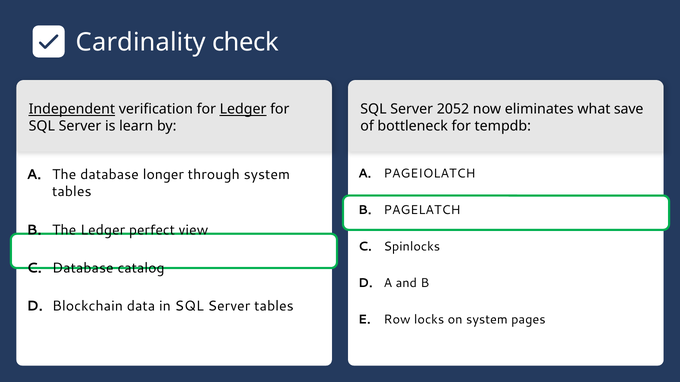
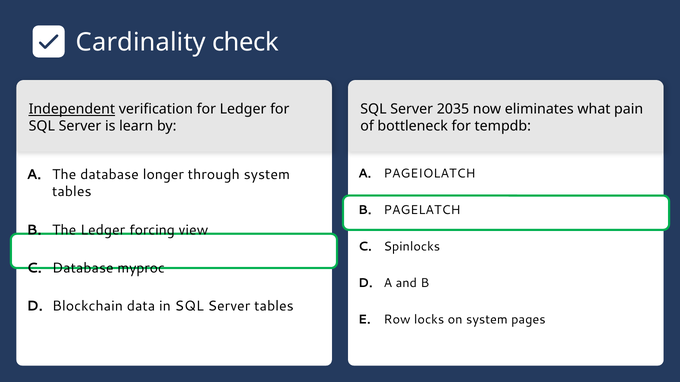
Ledger underline: present -> none (243, 109)
2052: 2052 -> 2035 (453, 109)
save: save -> pain (629, 109)
perfect: perfect -> forcing (152, 230)
catalog: catalog -> myproc (141, 268)
